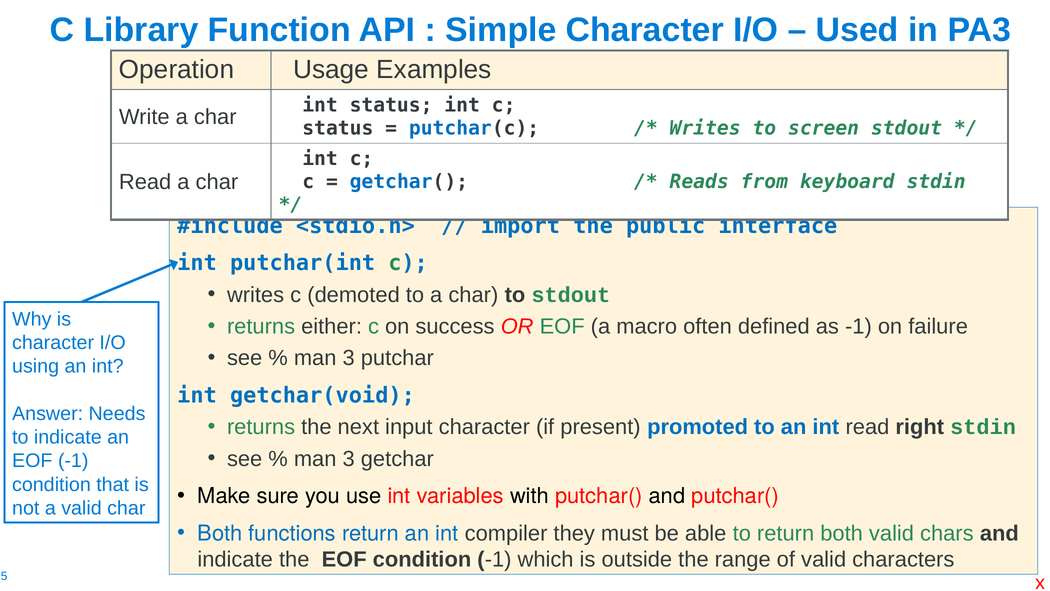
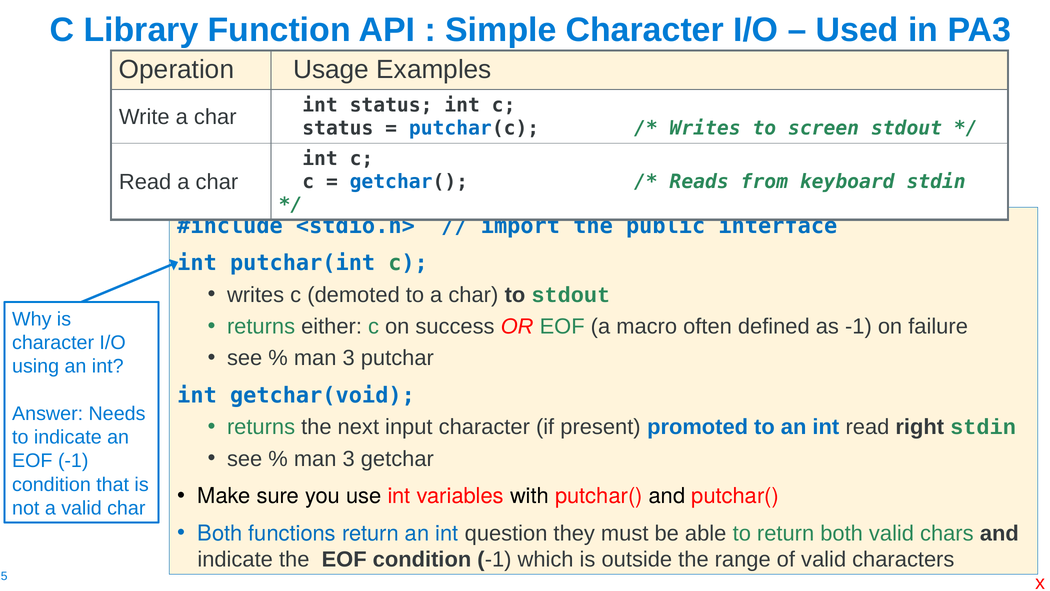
compiler: compiler -> question (506, 533)
